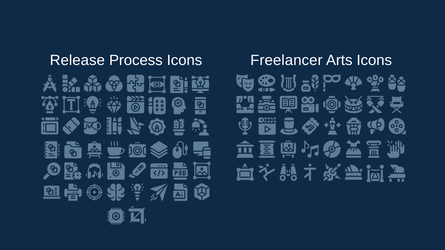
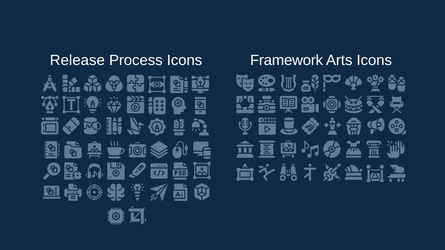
Freelancer: Freelancer -> Framework (287, 60)
